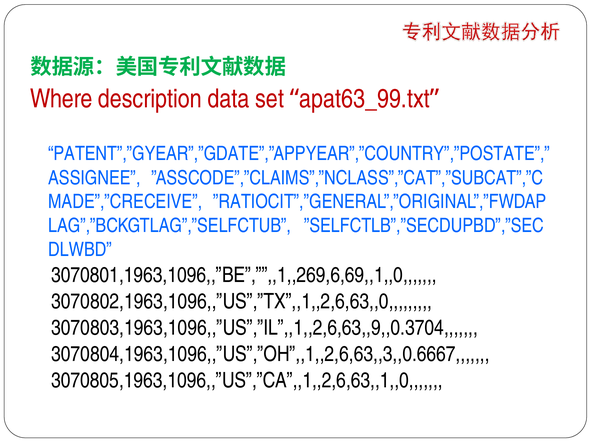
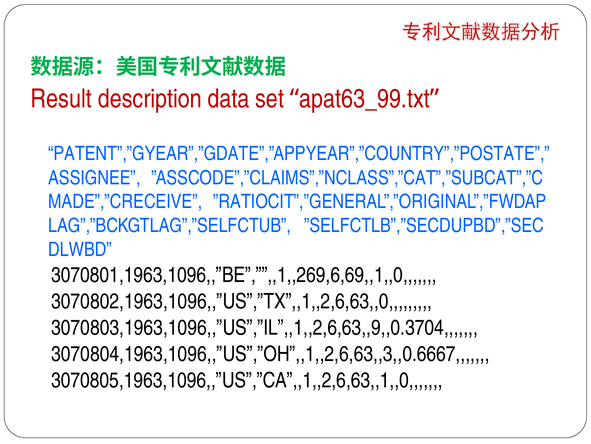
Where: Where -> Result (61, 99)
